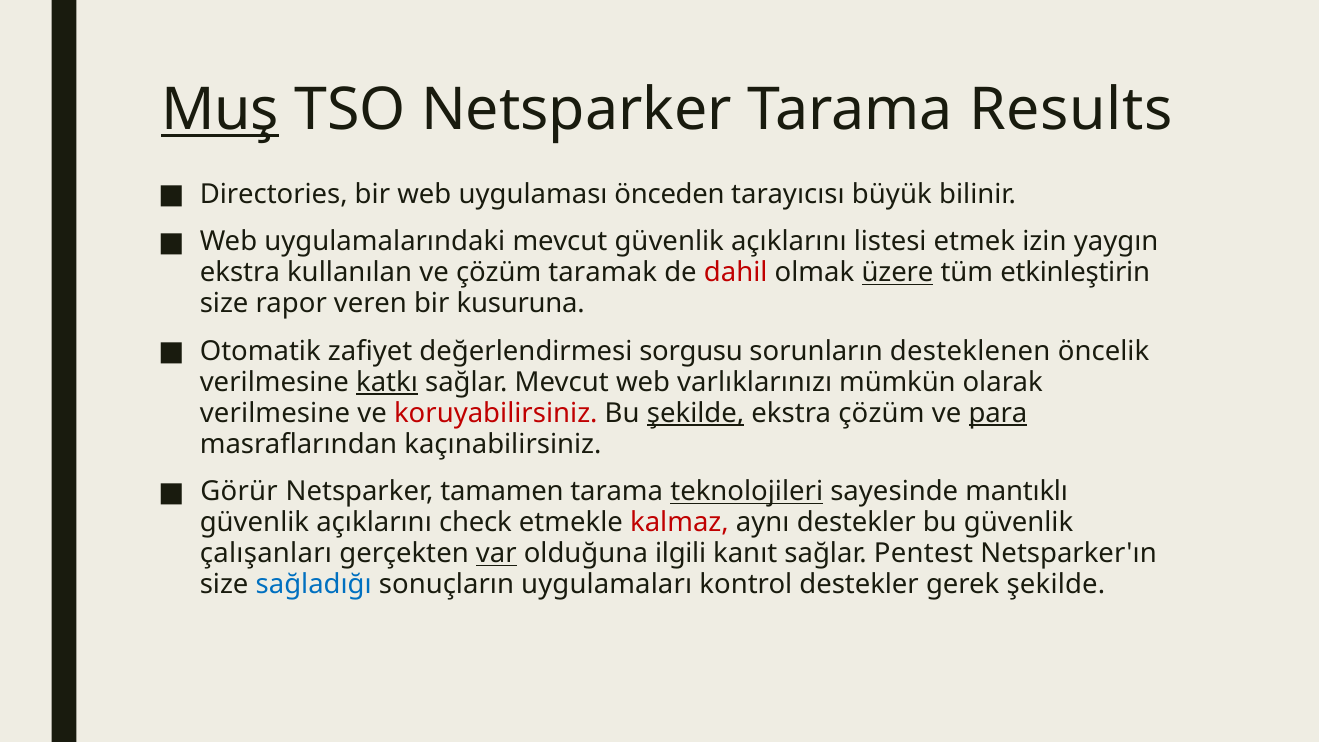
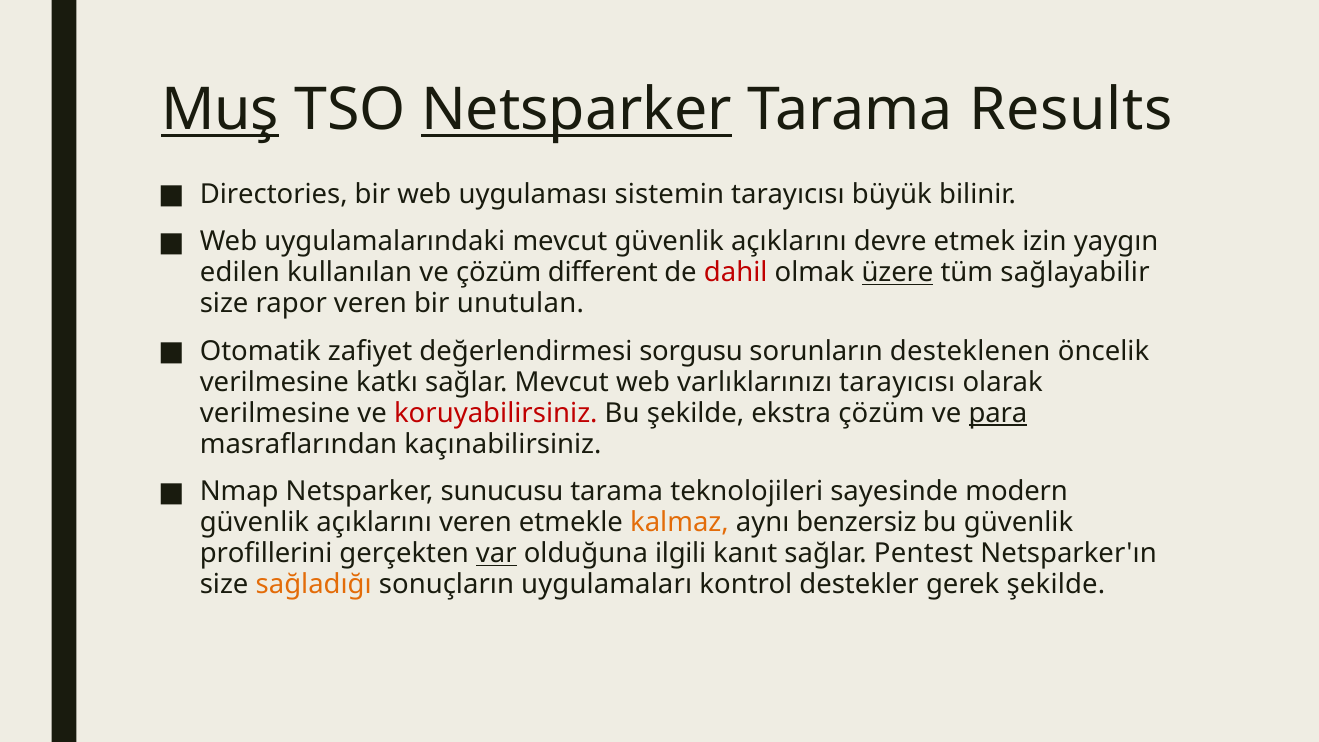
Netsparker underline: none -> present (577, 110)
önceden: önceden -> sistemin (669, 194)
listesi: listesi -> devre (890, 242)
ekstra: ekstra -> edilen (240, 273)
taramak: taramak -> different (603, 273)
etkinleştirin: etkinleştirin -> sağlayabilir (1075, 273)
kusuruna: kusuruna -> unutulan (520, 304)
katkı underline: present -> none (387, 382)
varlıklarınızı mümkün: mümkün -> tarayıcısı (897, 382)
şekilde underline: present -> none (696, 413)
Görür: Görür -> Nmap (239, 492)
tamamen: tamamen -> sunucusu (502, 492)
teknolojileri underline: present -> none (747, 492)
mantıklı: mantıklı -> modern (1017, 492)
açıklarını check: check -> veren (475, 523)
kalmaz colour: red -> orange (679, 523)
aynı destekler: destekler -> benzersiz (856, 523)
çalışanları: çalışanları -> profillerini (266, 554)
sağladığı colour: blue -> orange (314, 585)
